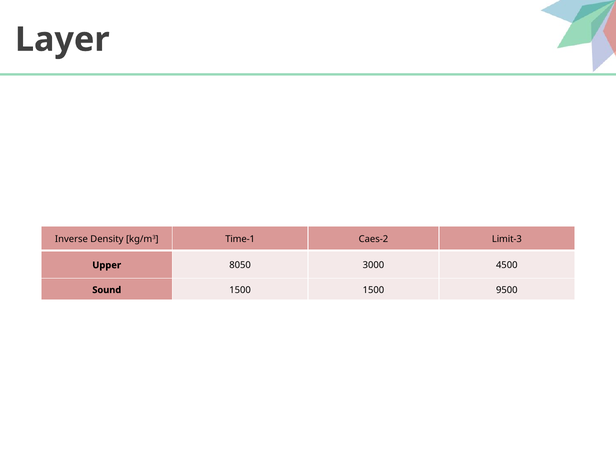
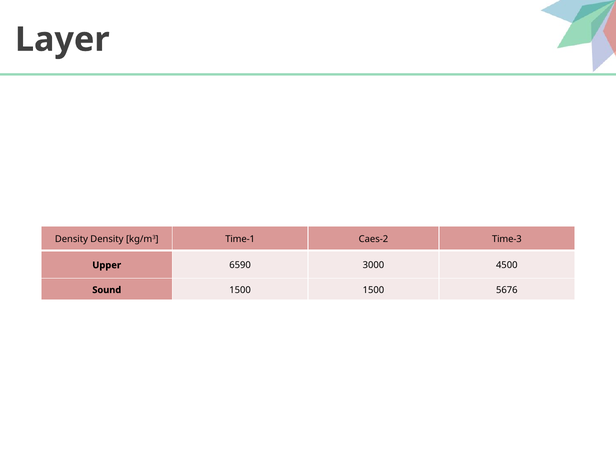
Inverse: Inverse -> Density (71, 239)
Limit-3: Limit-3 -> Time-3 (507, 239)
8050: 8050 -> 6590 (240, 265)
9500: 9500 -> 5676 (507, 290)
